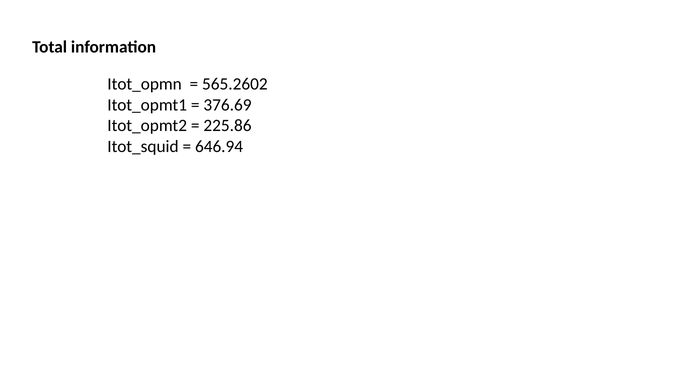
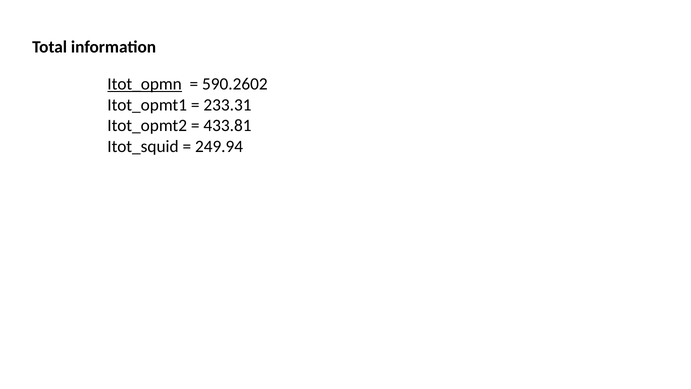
Itot_opmn underline: none -> present (145, 84)
565.2602: 565.2602 -> 590.2602 (235, 84)
376.69: 376.69 -> 233.31 (228, 105)
225.86: 225.86 -> 433.81 (228, 126)
646.94: 646.94 -> 249.94 (219, 146)
